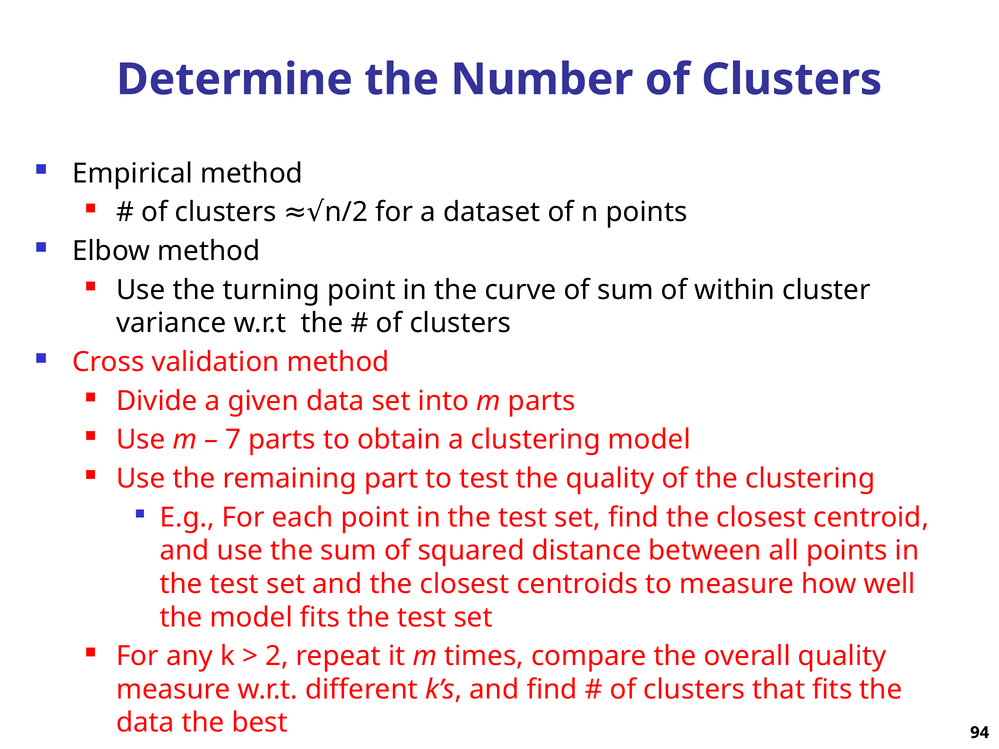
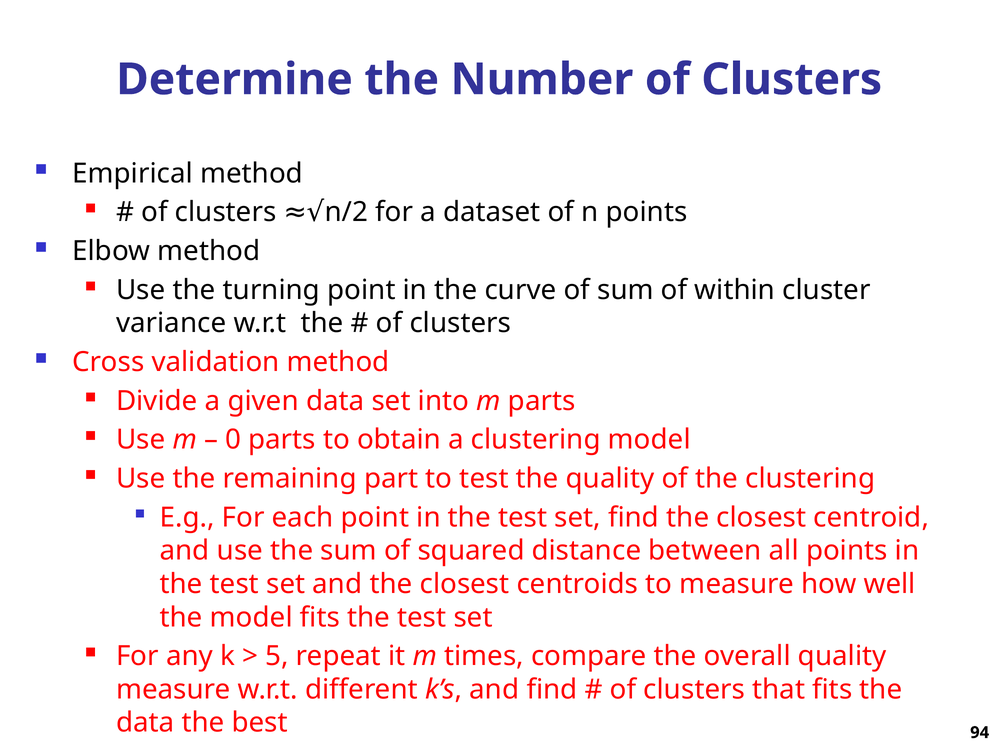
7: 7 -> 0 (233, 440)
2: 2 -> 5 (277, 656)
